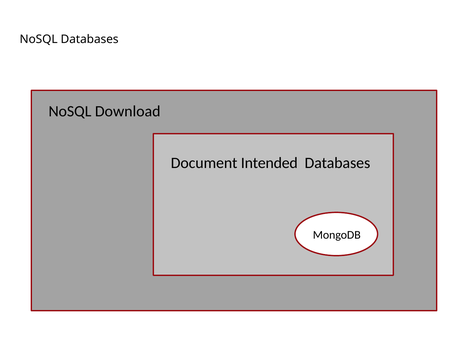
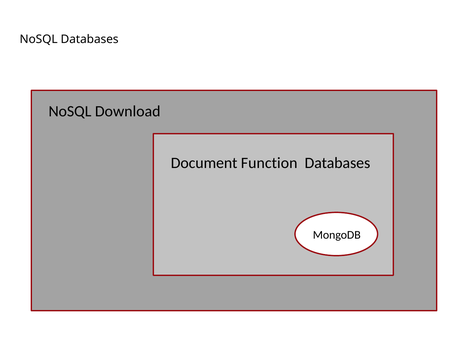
Intended: Intended -> Function (269, 163)
